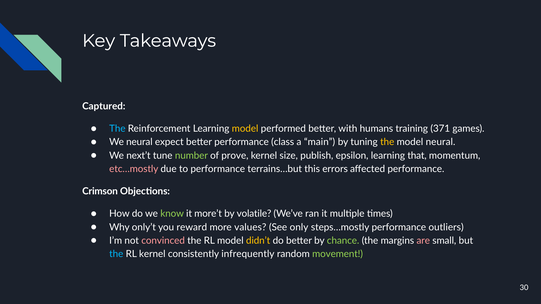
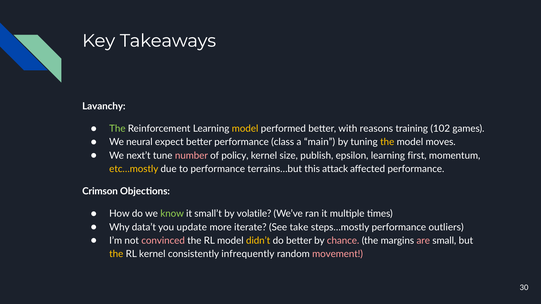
Captured: Captured -> Lavanchy (104, 106)
The colour: light blue -> light green (117, 129)
humans: humans -> reasons (376, 129)
371: 371 -> 102 (440, 129)
model neural: neural -> moves (441, 142)
number colour: light green -> pink (191, 156)
prove: prove -> policy (235, 156)
that: that -> first (417, 156)
etc…mostly colour: pink -> yellow (134, 169)
errors: errors -> attack (335, 169)
more’t: more’t -> small’t (208, 214)
only’t: only’t -> data’t (144, 227)
reward: reward -> update (192, 227)
values: values -> iterate (250, 227)
only: only -> take (299, 227)
chance colour: light green -> pink (343, 241)
the colour: light blue -> yellow (116, 254)
movement colour: light green -> pink (338, 254)
